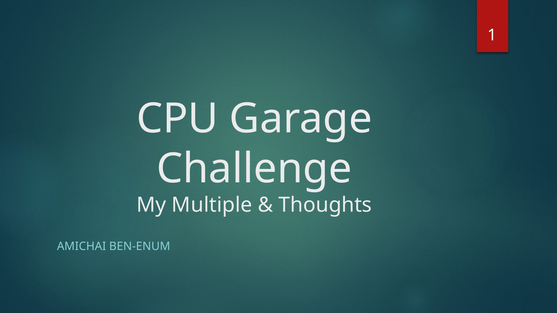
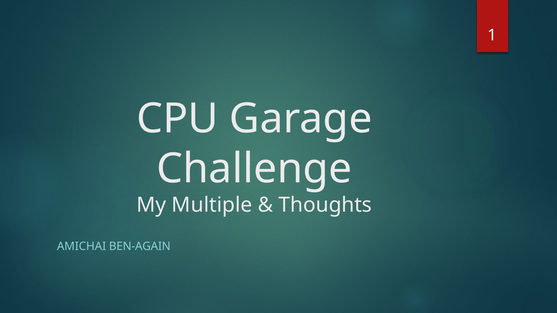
BEN-ENUM: BEN-ENUM -> BEN-AGAIN (140, 247)
